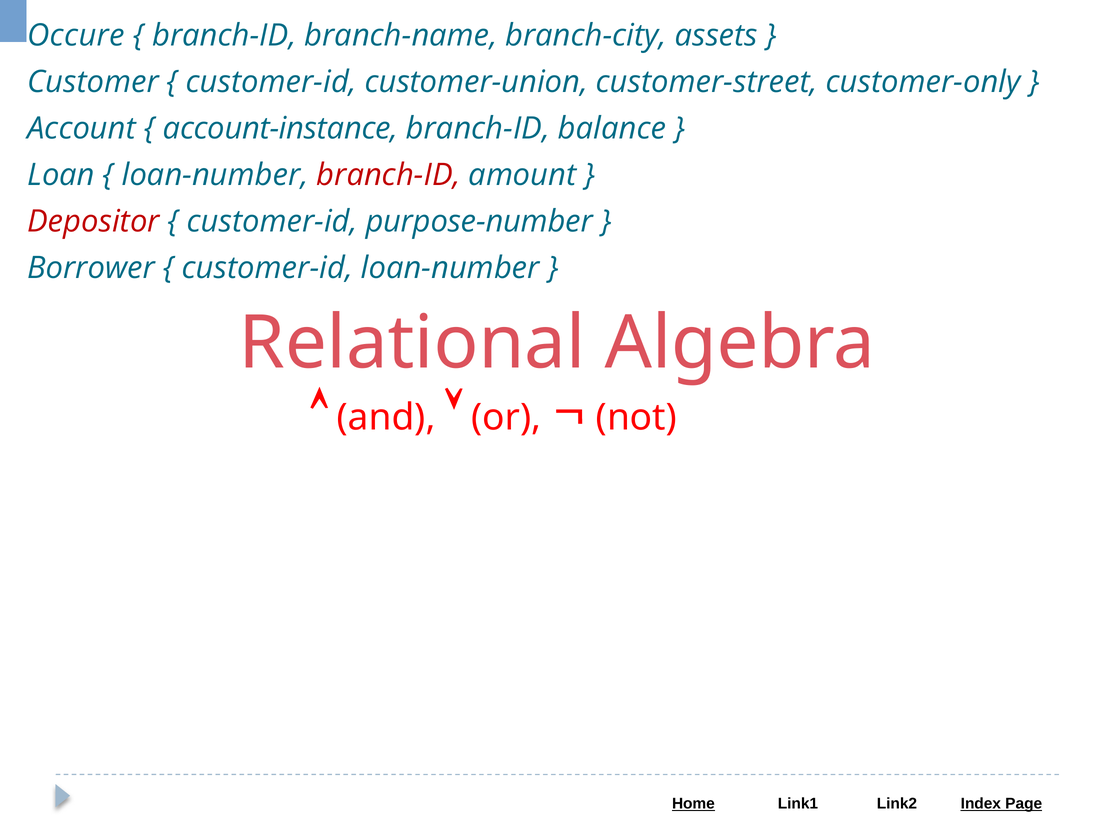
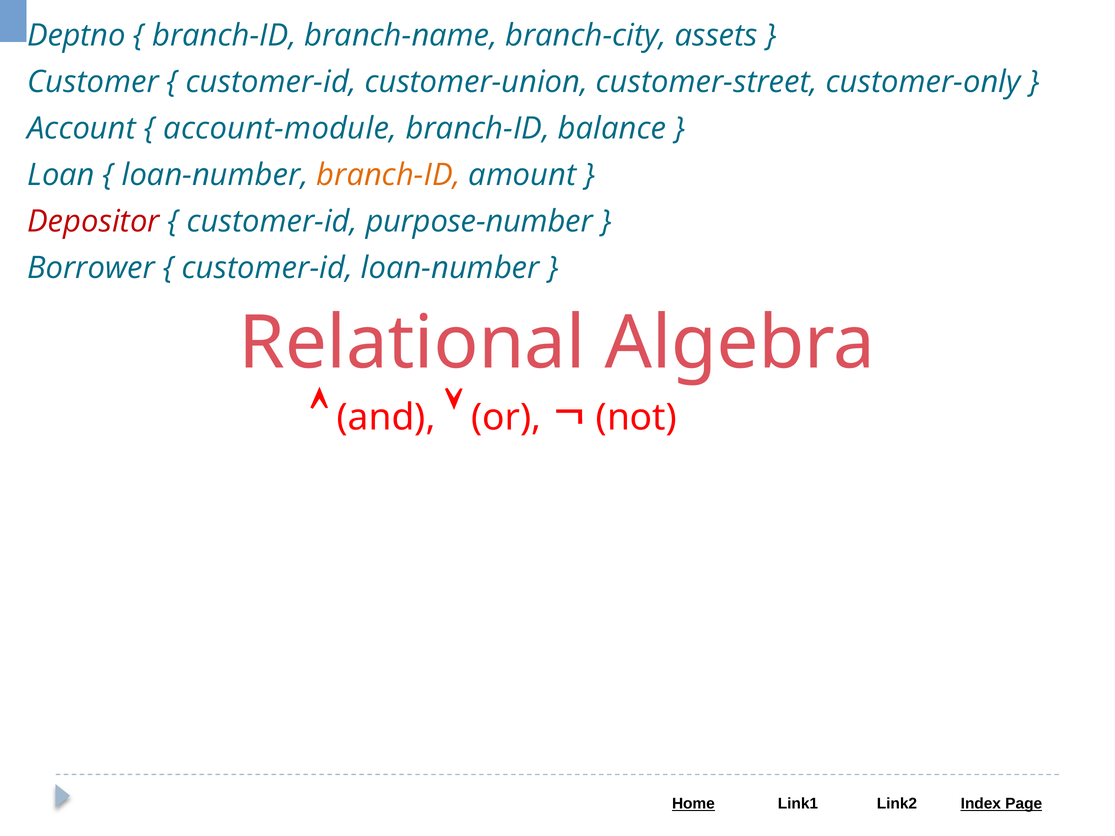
Occure: Occure -> Deptno (76, 36)
account-instance: account-instance -> account-module (280, 128)
branch-ID colour: red -> orange (388, 175)
